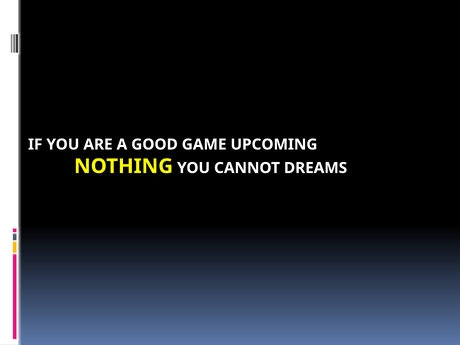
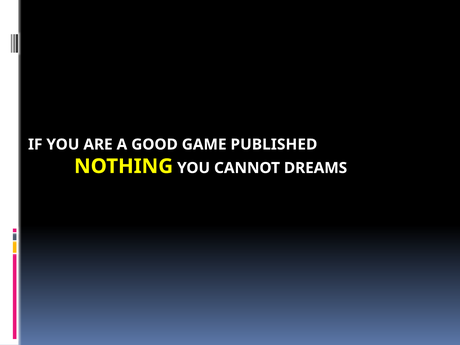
UPCOMING: UPCOMING -> PUBLISHED (274, 144)
